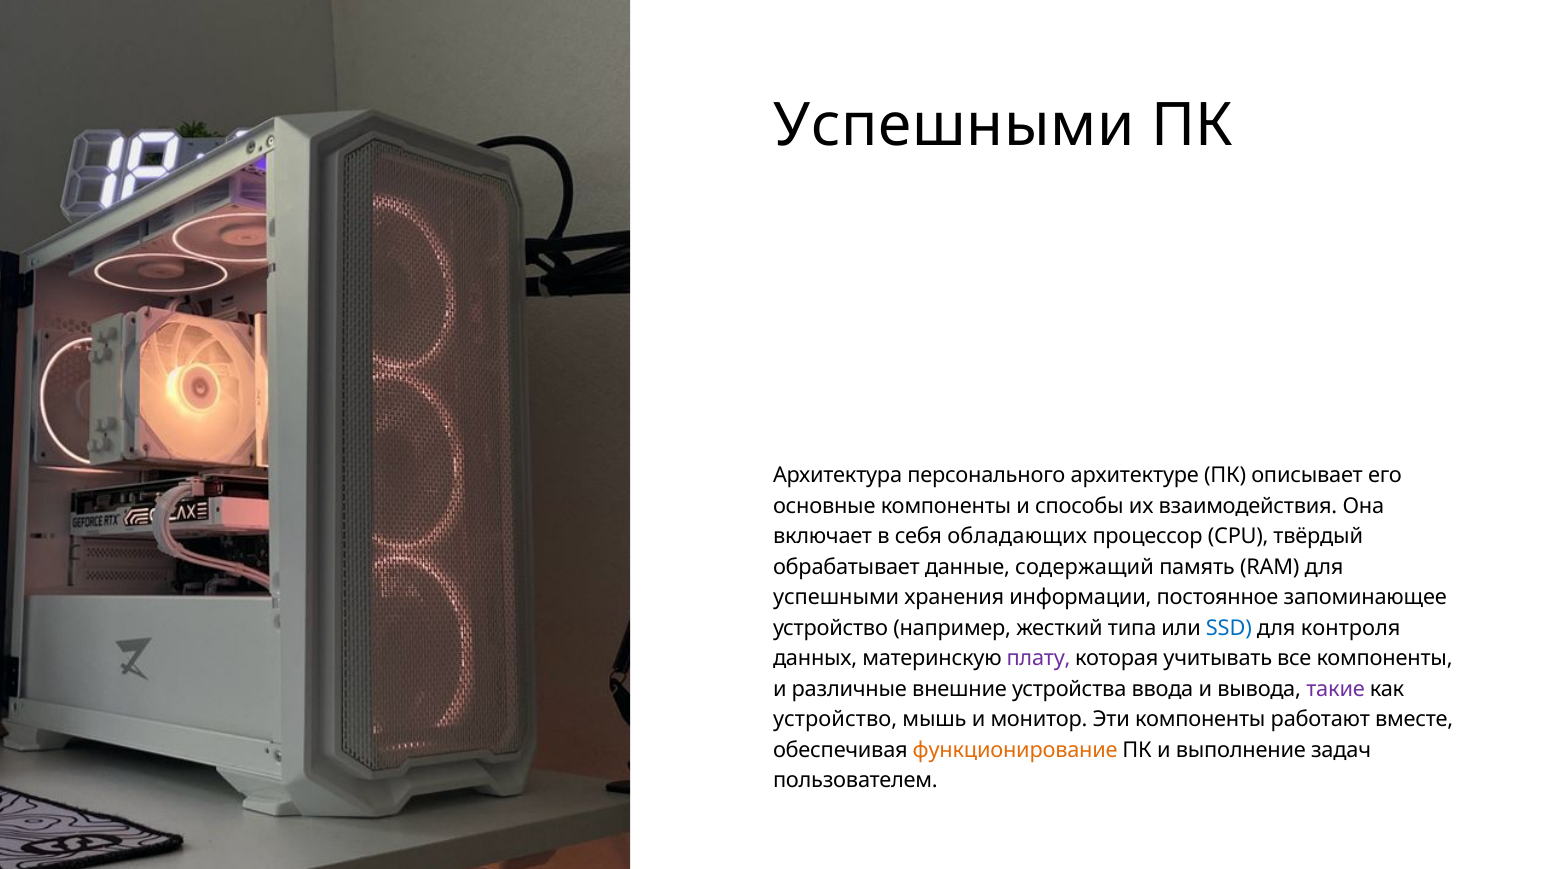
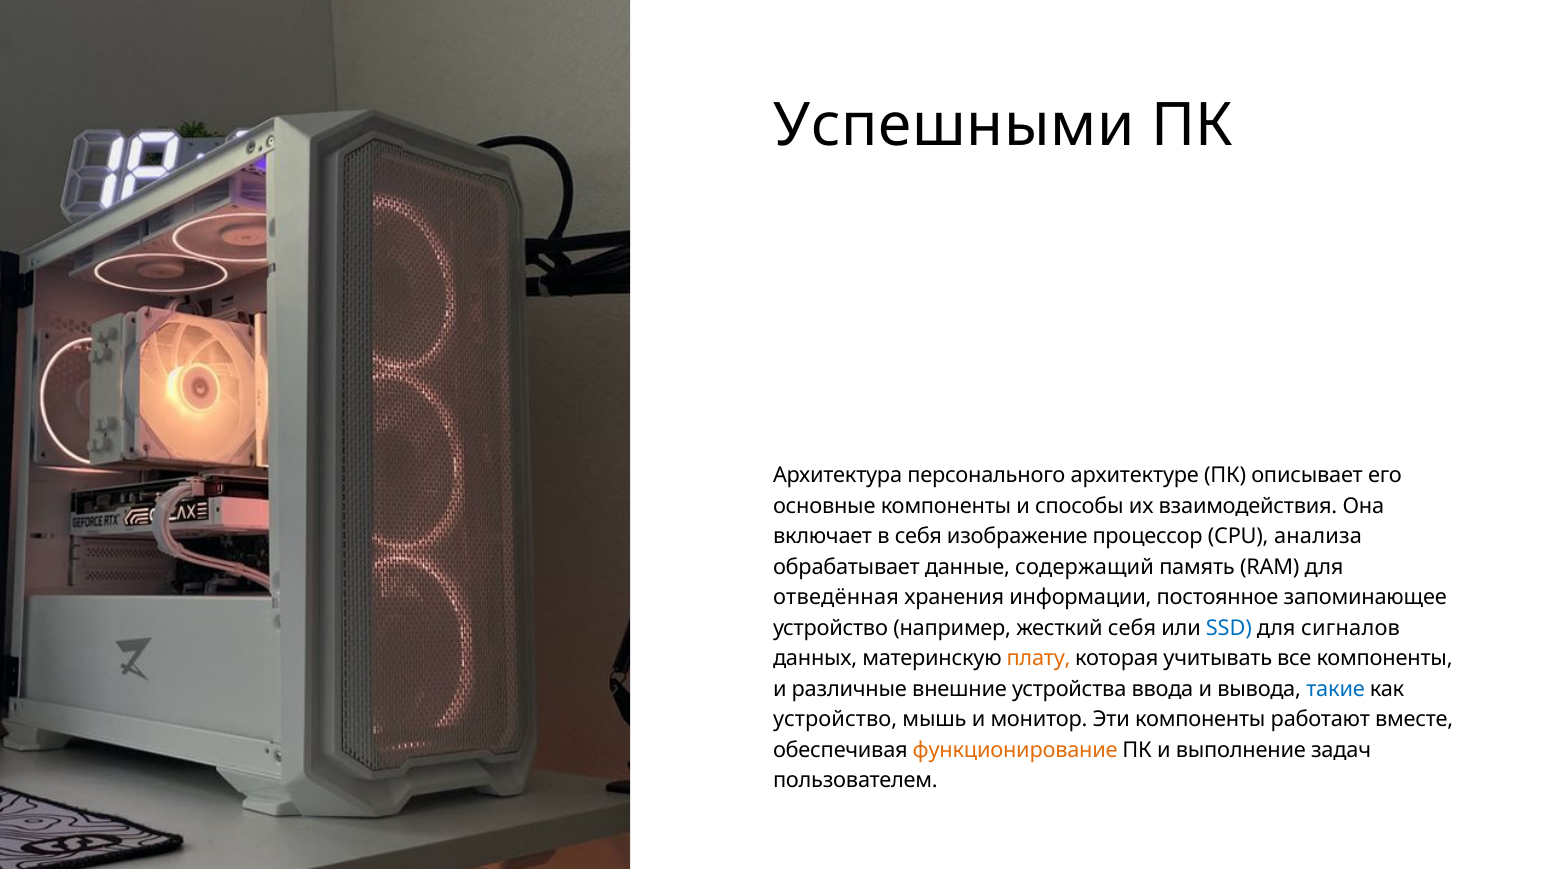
обладающих: обладающих -> изображение (1017, 537)
твёрдый: твёрдый -> анализа (1318, 537)
успешными: успешными -> отведённая (836, 598)
жесткий типа: типа -> себя (1132, 629)
контроля: контроля -> сигналов (1351, 629)
плату colour: purple -> orange (1039, 659)
такие colour: purple -> blue (1336, 690)
